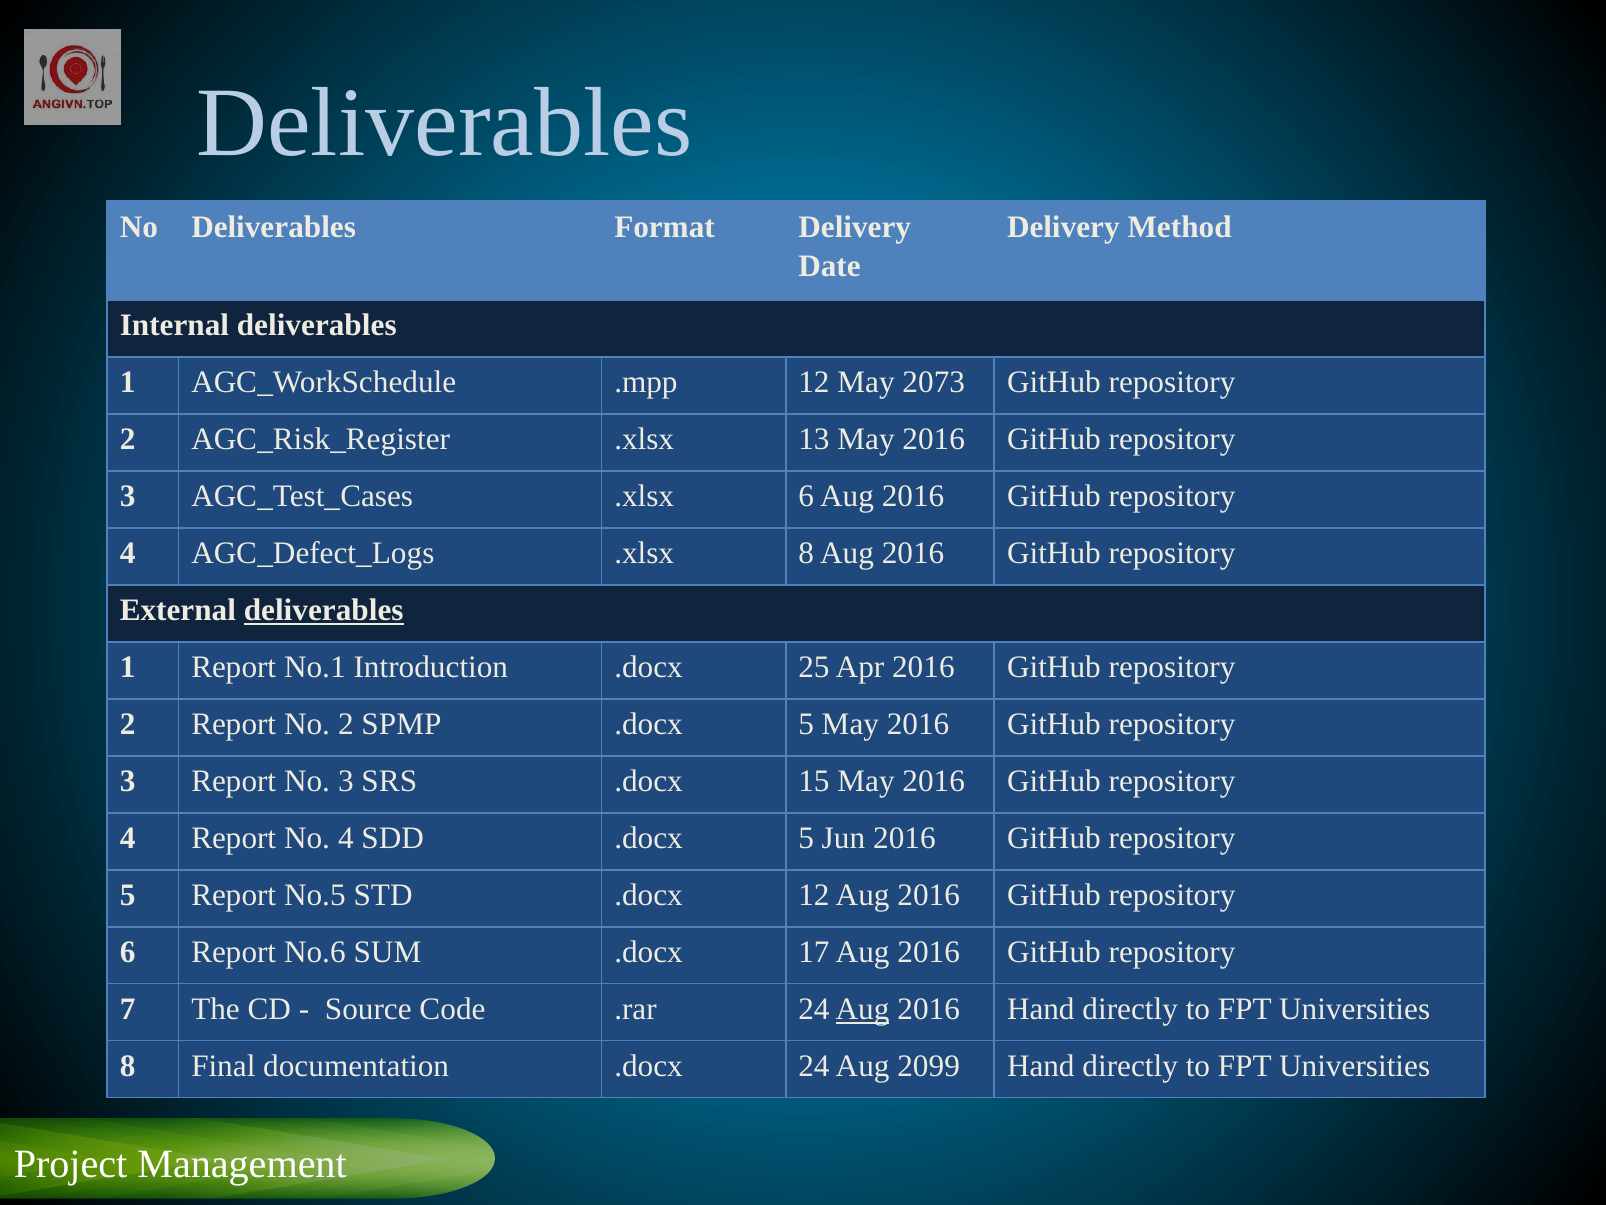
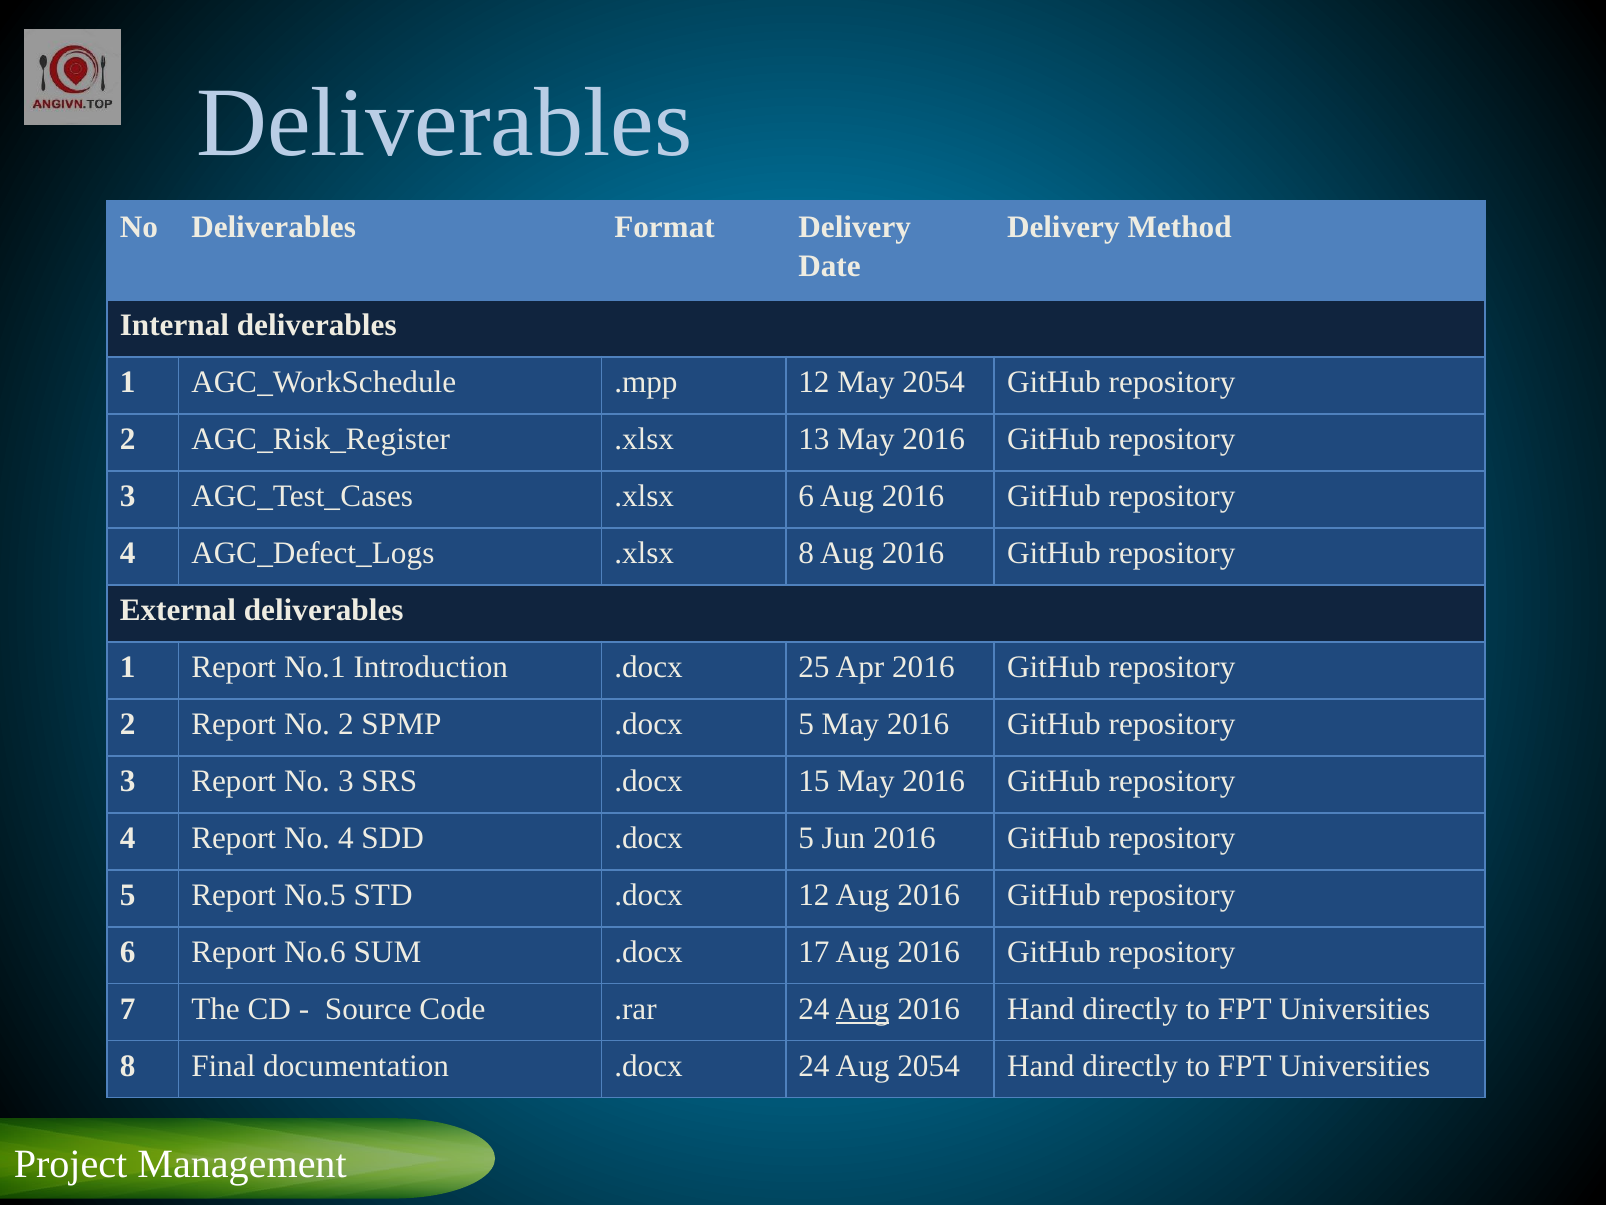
May 2073: 2073 -> 2054 (934, 382)
deliverables underline: present -> none (324, 610)
Aug 2099: 2099 -> 2054 (929, 1066)
